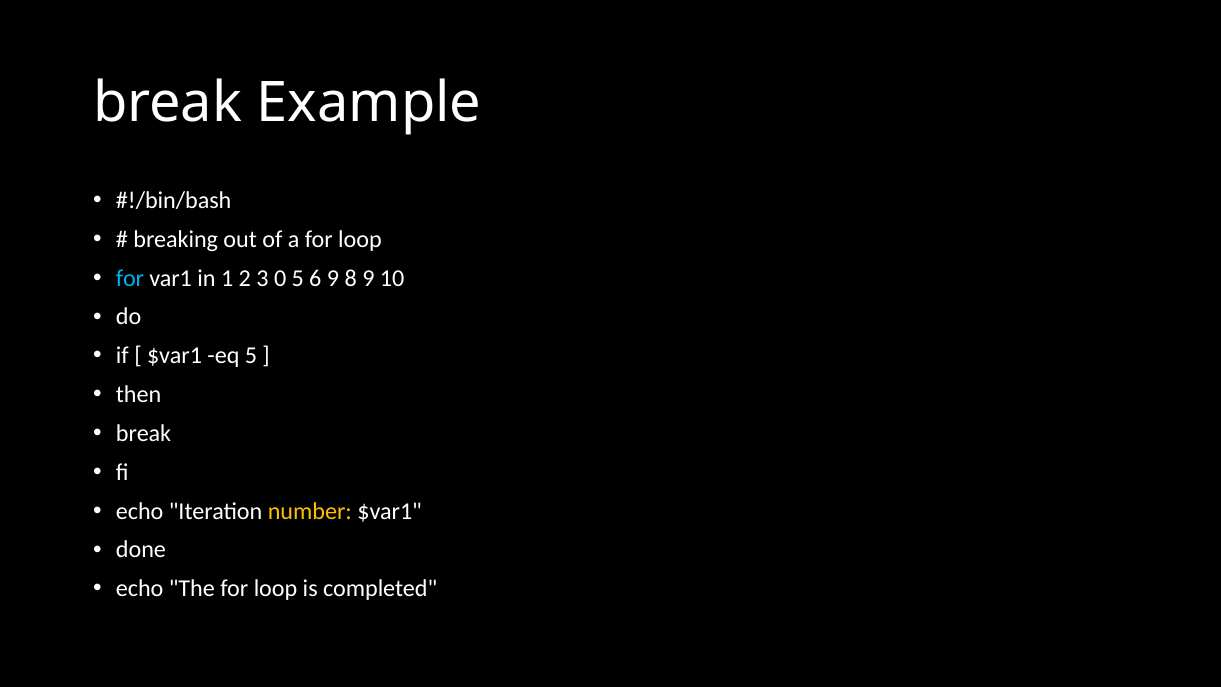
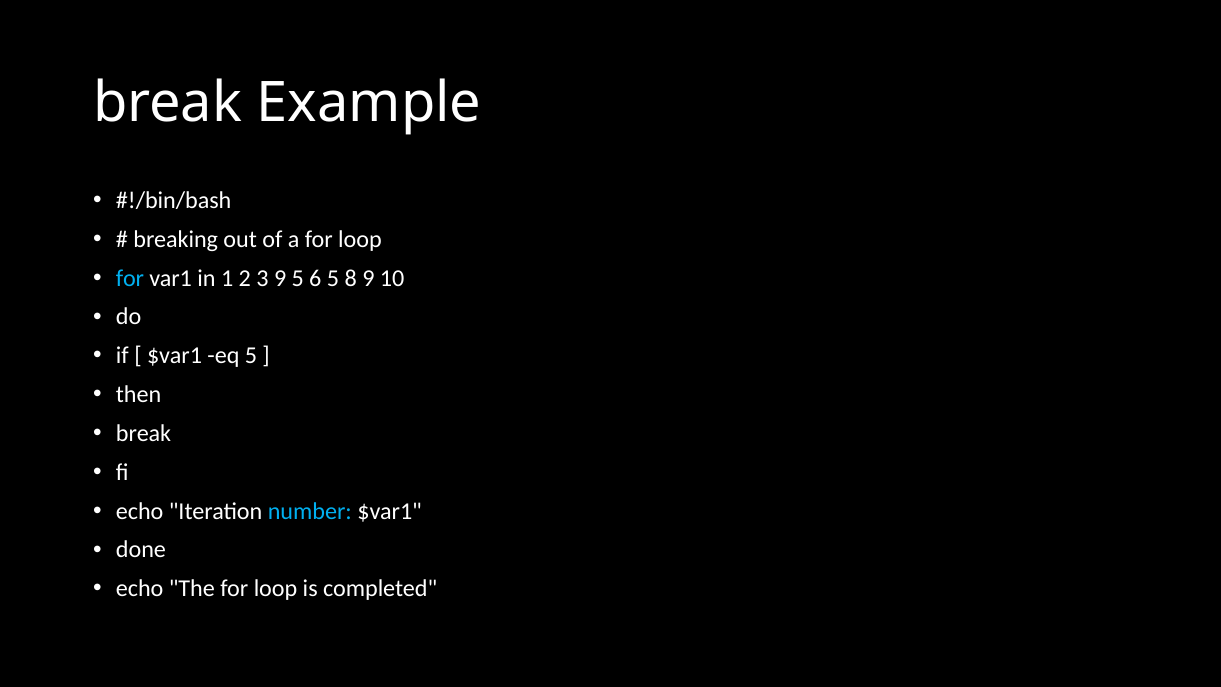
3 0: 0 -> 9 (280, 278)
6 9: 9 -> 5 (333, 278)
number colour: yellow -> light blue (310, 511)
